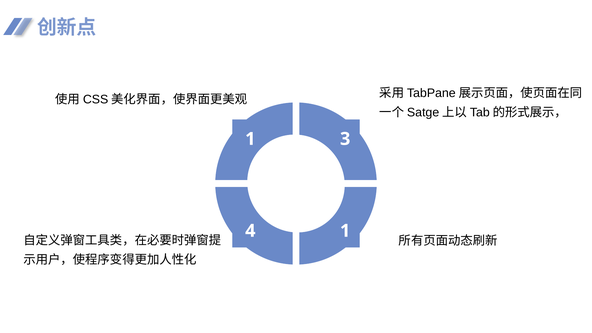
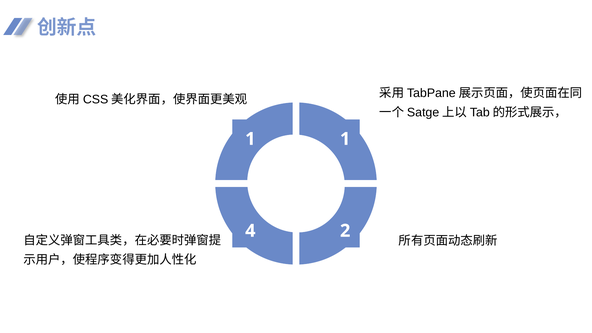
1 3: 3 -> 1 (345, 139)
4 1: 1 -> 2 (345, 231)
